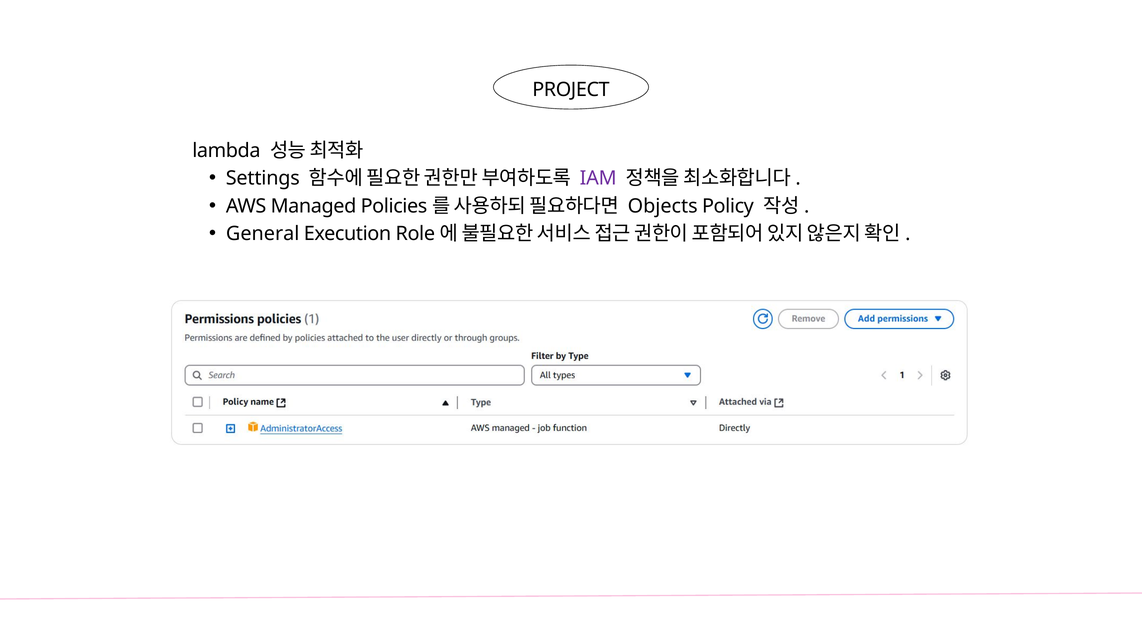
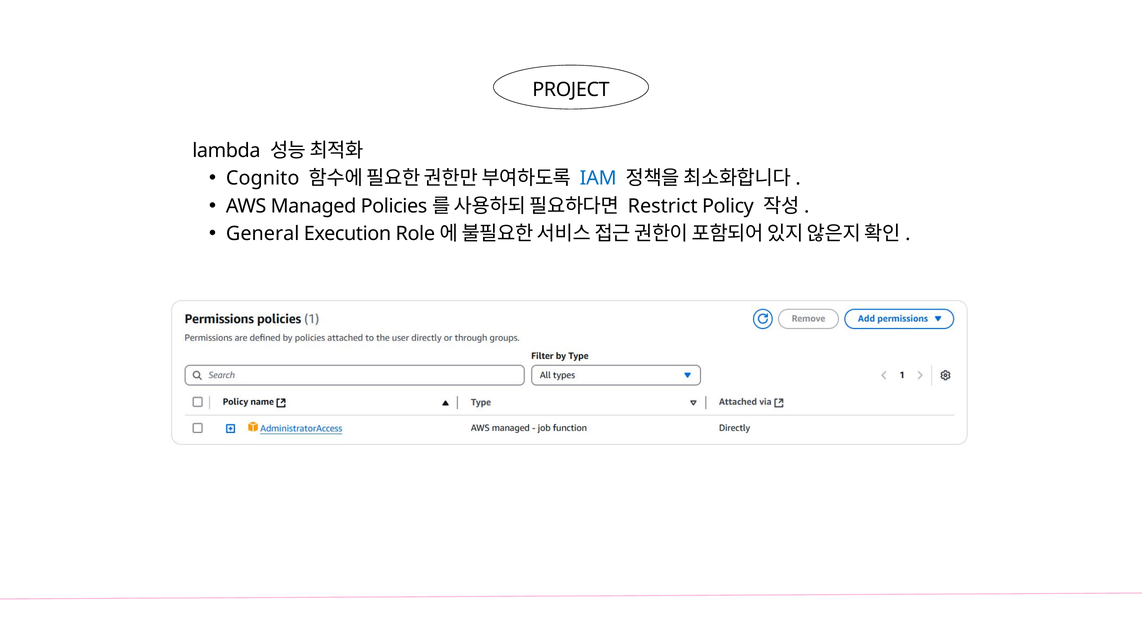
Settings: Settings -> Cognito (263, 178)
IAM colour: purple -> blue (598, 178)
Objects: Objects -> Restrict (663, 206)
